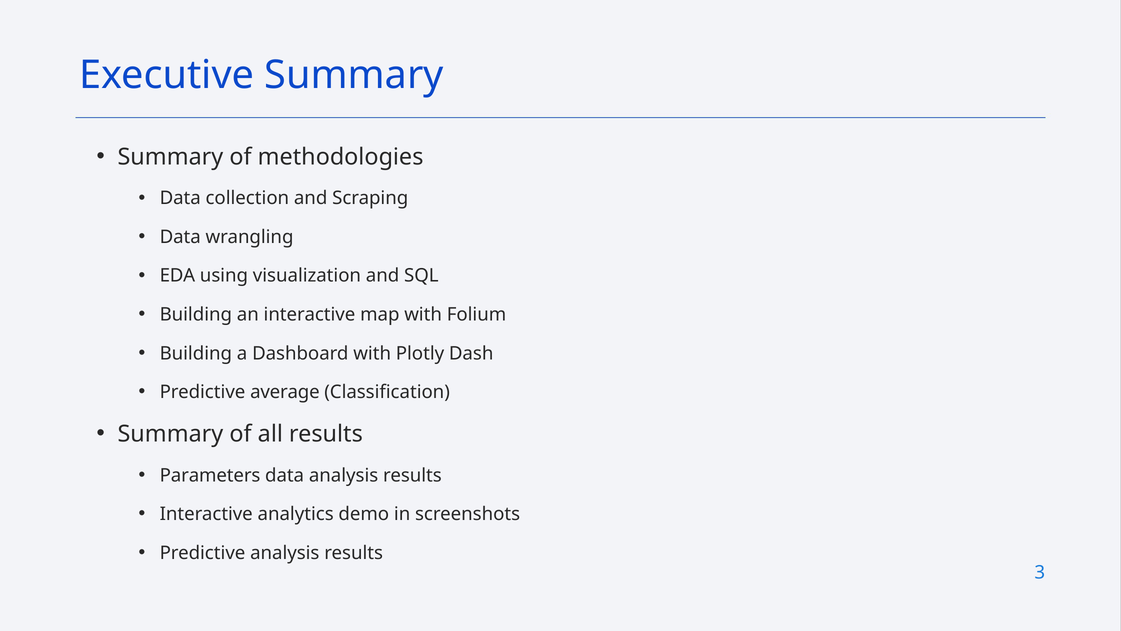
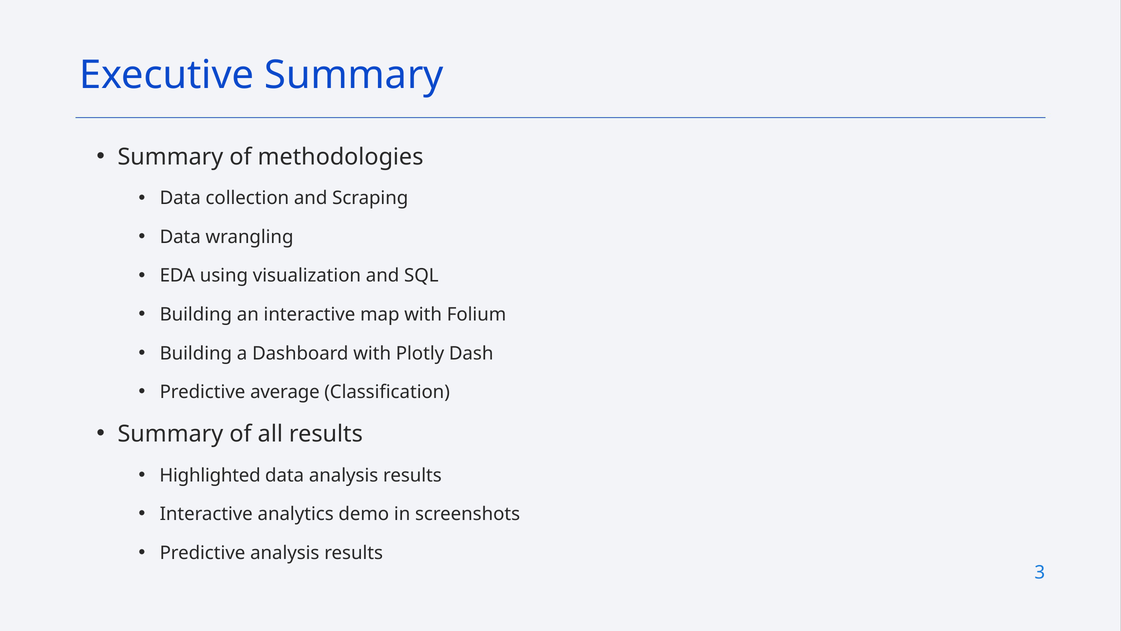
Parameters: Parameters -> Highlighted (210, 475)
